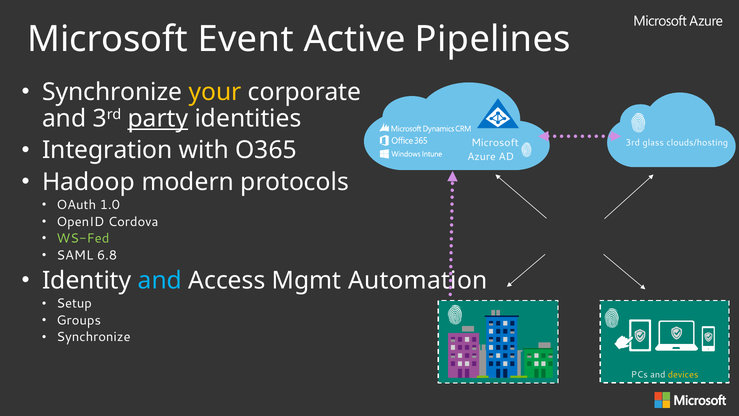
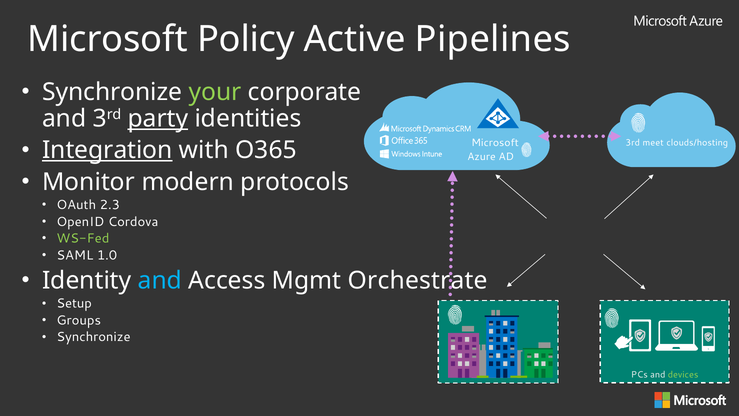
Event: Event -> Policy (246, 39)
your colour: yellow -> light green (215, 92)
Integration underline: none -> present (107, 150)
glass: glass -> meet (653, 143)
Hadoop: Hadoop -> Monitor (89, 182)
1.0: 1.0 -> 2.3 (110, 205)
6.8: 6.8 -> 1.0 (107, 255)
Automation: Automation -> Orchestrate (418, 280)
devices colour: yellow -> light green (683, 375)
